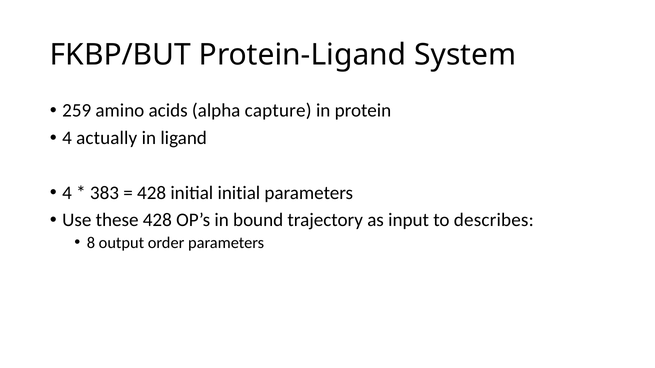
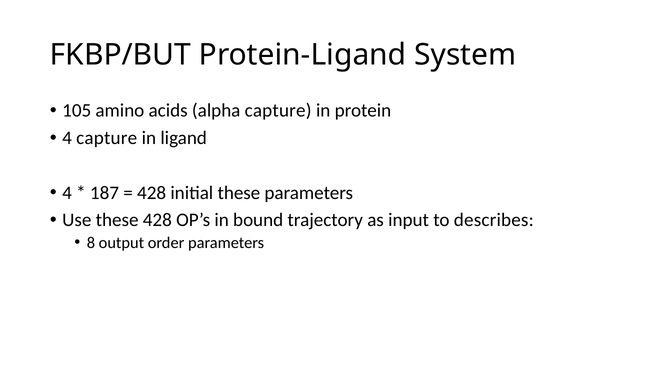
259: 259 -> 105 (77, 111)
4 actually: actually -> capture (107, 138)
383: 383 -> 187 (104, 193)
initial initial: initial -> these (239, 193)
